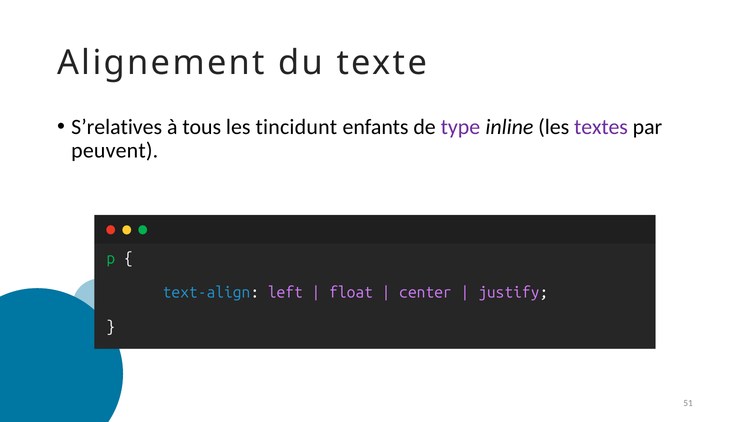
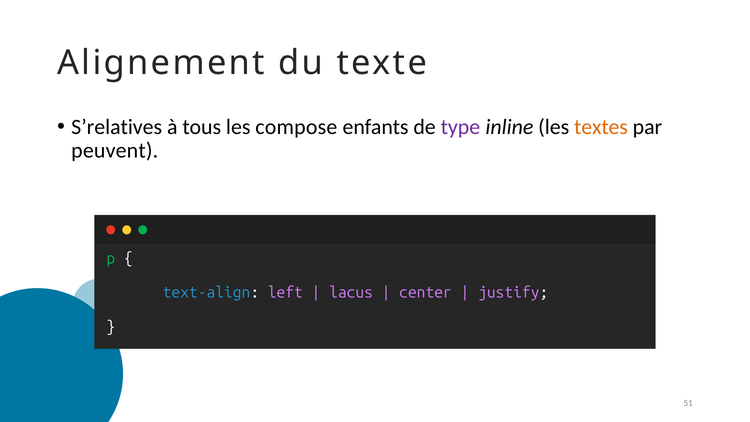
tincidunt: tincidunt -> compose (296, 127)
textes colour: purple -> orange (601, 127)
float: float -> lacus (351, 293)
